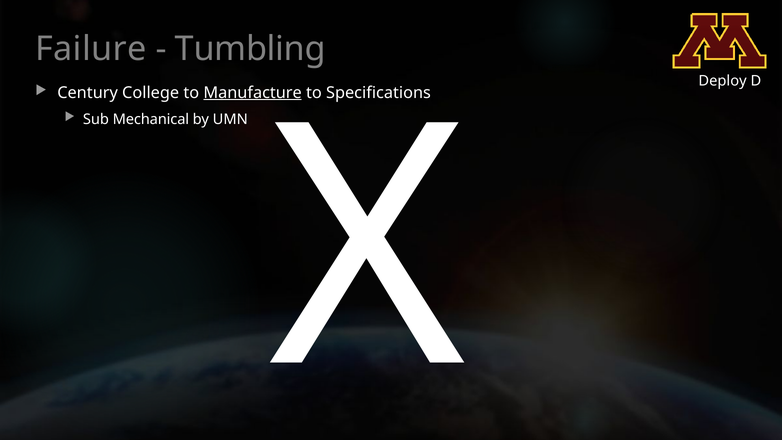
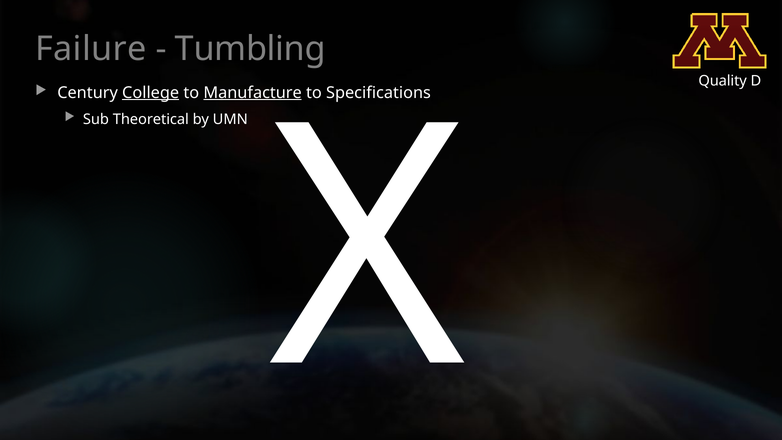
Deploy: Deploy -> Quality (723, 81)
College underline: none -> present (151, 93)
Mechanical: Mechanical -> Theoretical (151, 119)
